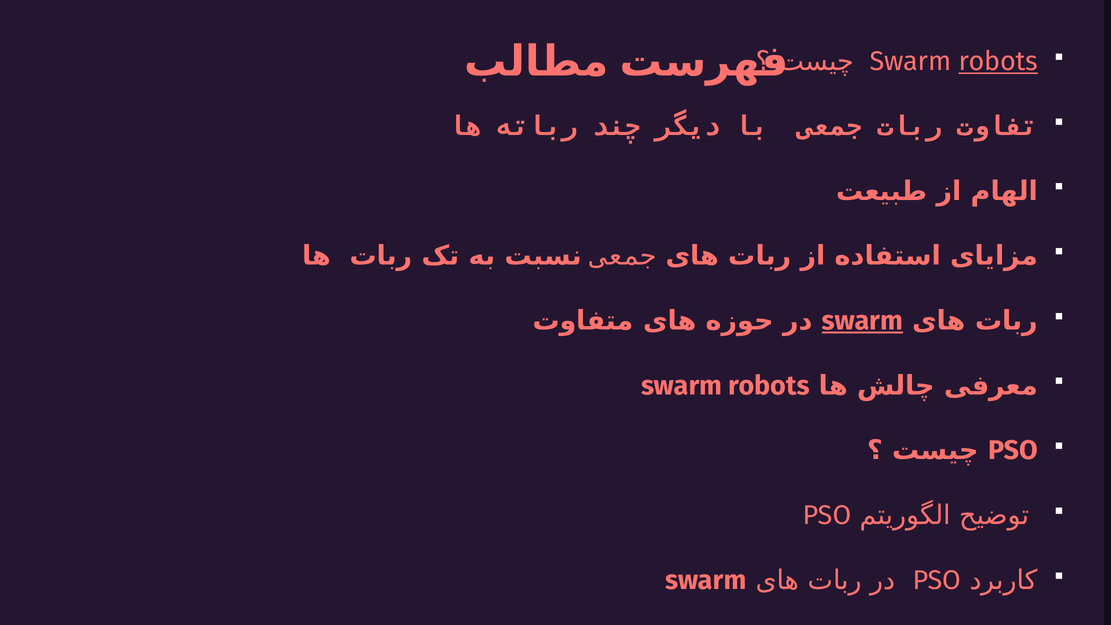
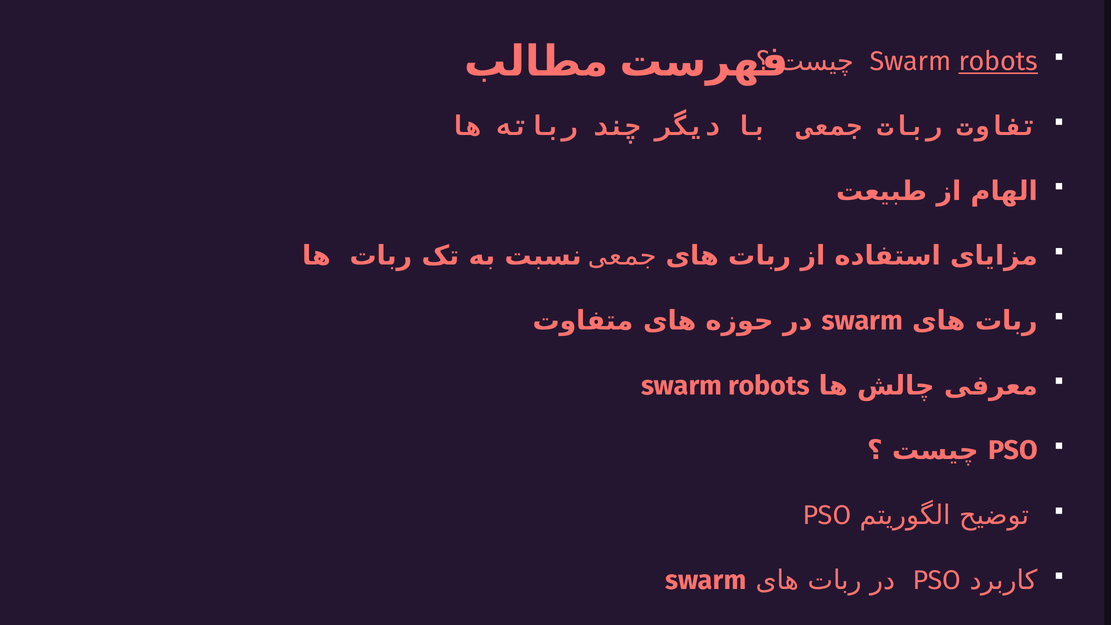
swarm underline: present -> none (862, 321)
